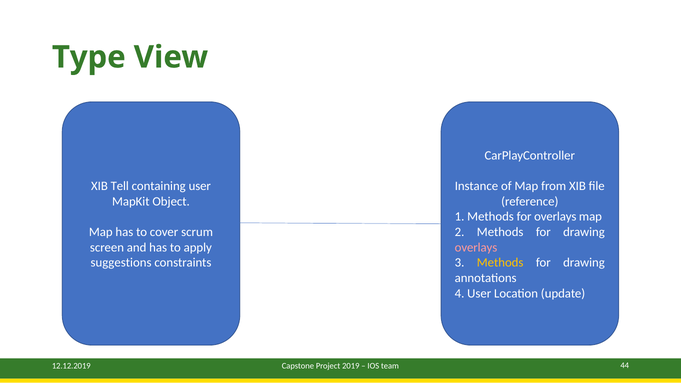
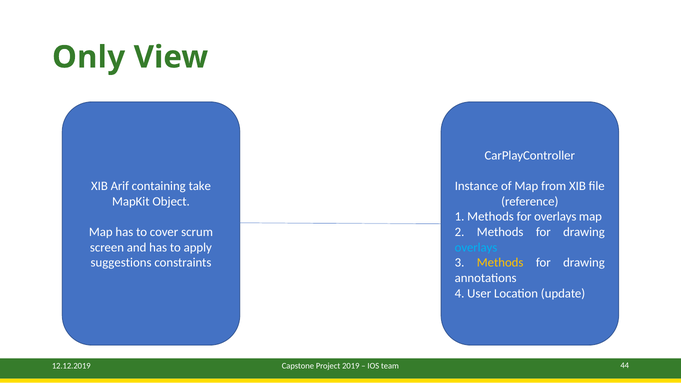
Type: Type -> Only (89, 57)
Tell: Tell -> Arif (120, 186)
containing user: user -> take (200, 186)
overlays colour: pink -> light blue (476, 247)
